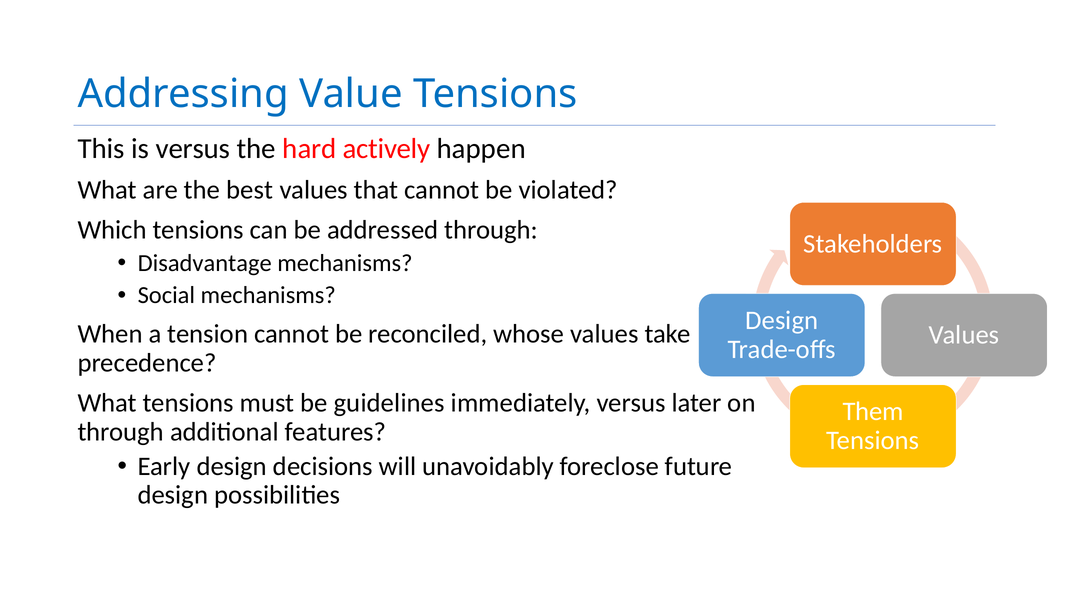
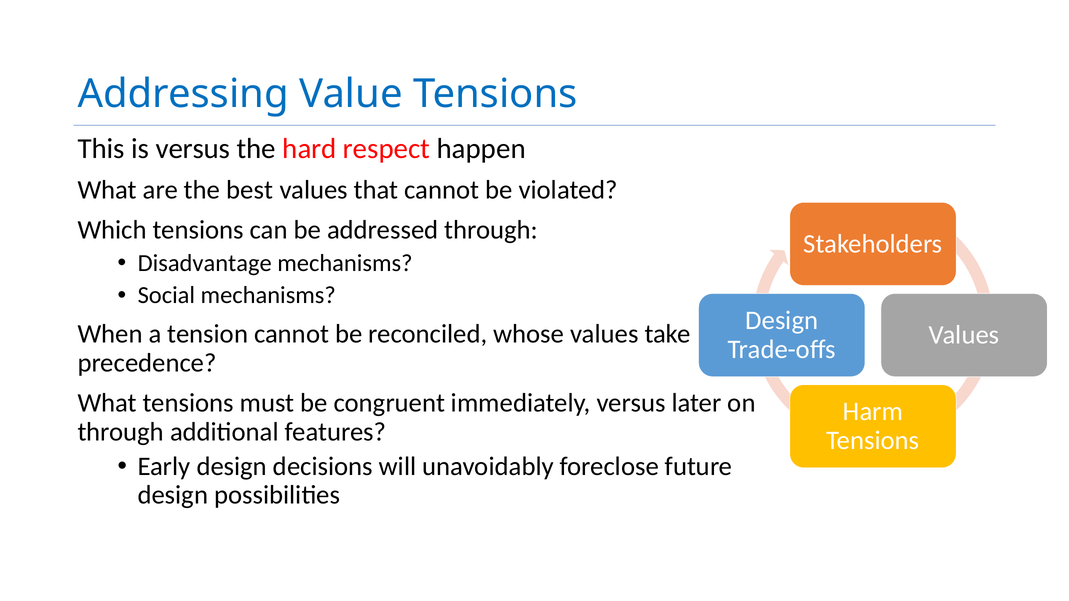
actively: actively -> respect (387, 149)
guidelines: guidelines -> congruent (389, 403)
Them: Them -> Harm (873, 412)
